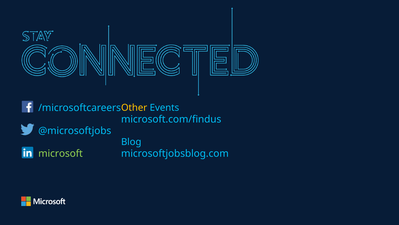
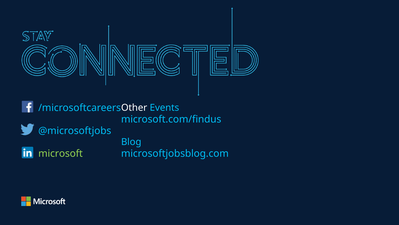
Other colour: yellow -> white (134, 107)
